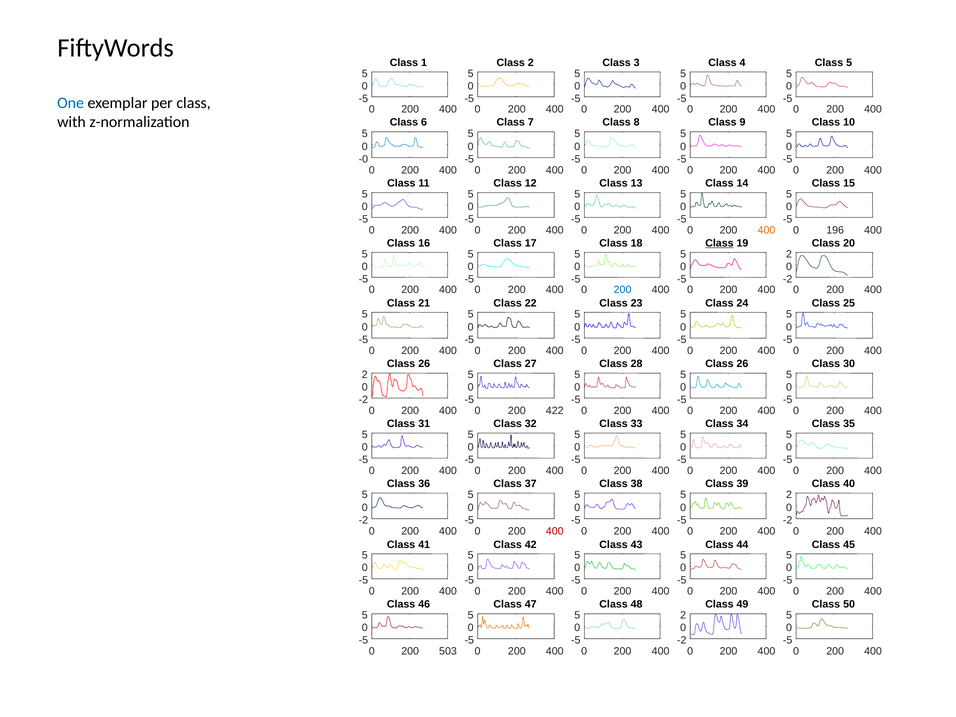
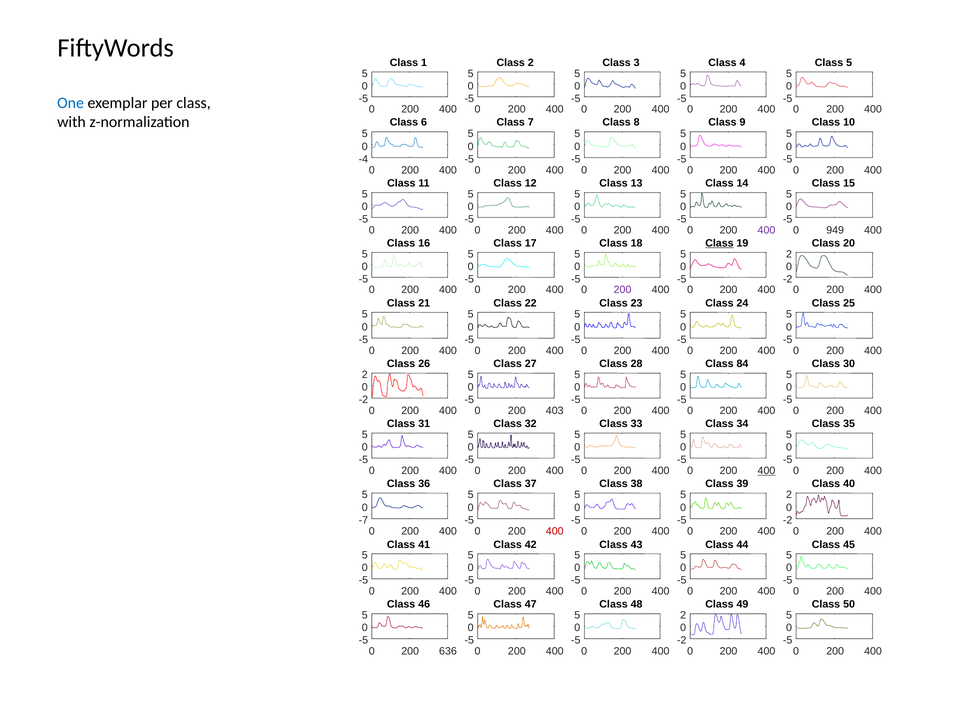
-0: -0 -> -4 (363, 159)
400 colour: orange -> purple (766, 230)
196: 196 -> 949 (835, 230)
200 colour: blue -> purple (623, 290)
26: 26 -> 84 (742, 364)
422: 422 -> 403 (555, 411)
400 underline: none -> present (766, 471)
-2: -2 -> -7 (363, 520)
503: 503 -> 636 (448, 651)
